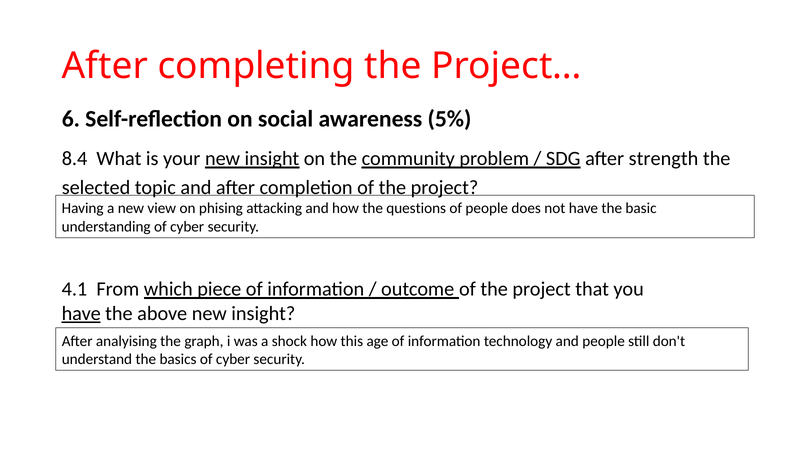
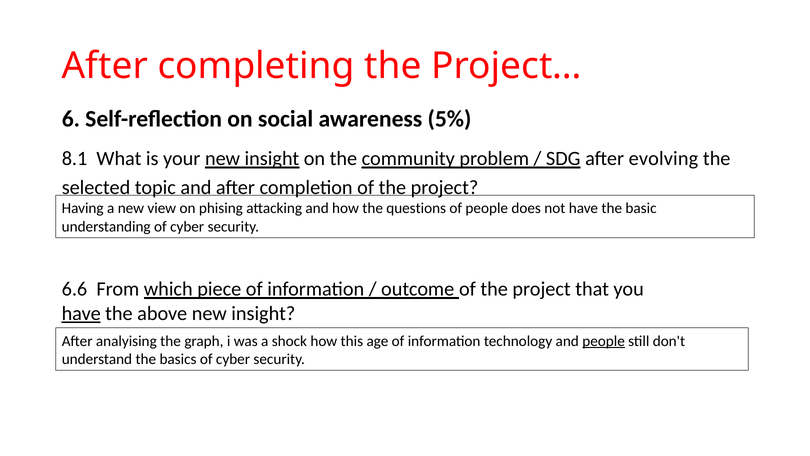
8.4: 8.4 -> 8.1 (75, 158)
strength: strength -> evolving (663, 158)
4.1: 4.1 -> 6.6 (74, 289)
people underline: none -> present (604, 341)
